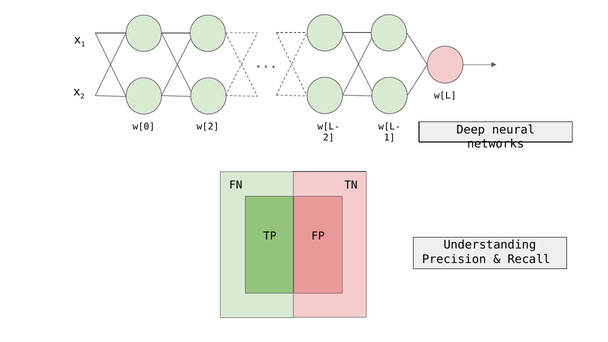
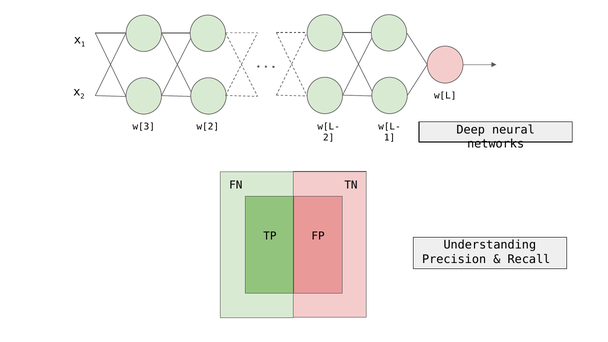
w[0: w[0 -> w[3 (144, 126)
